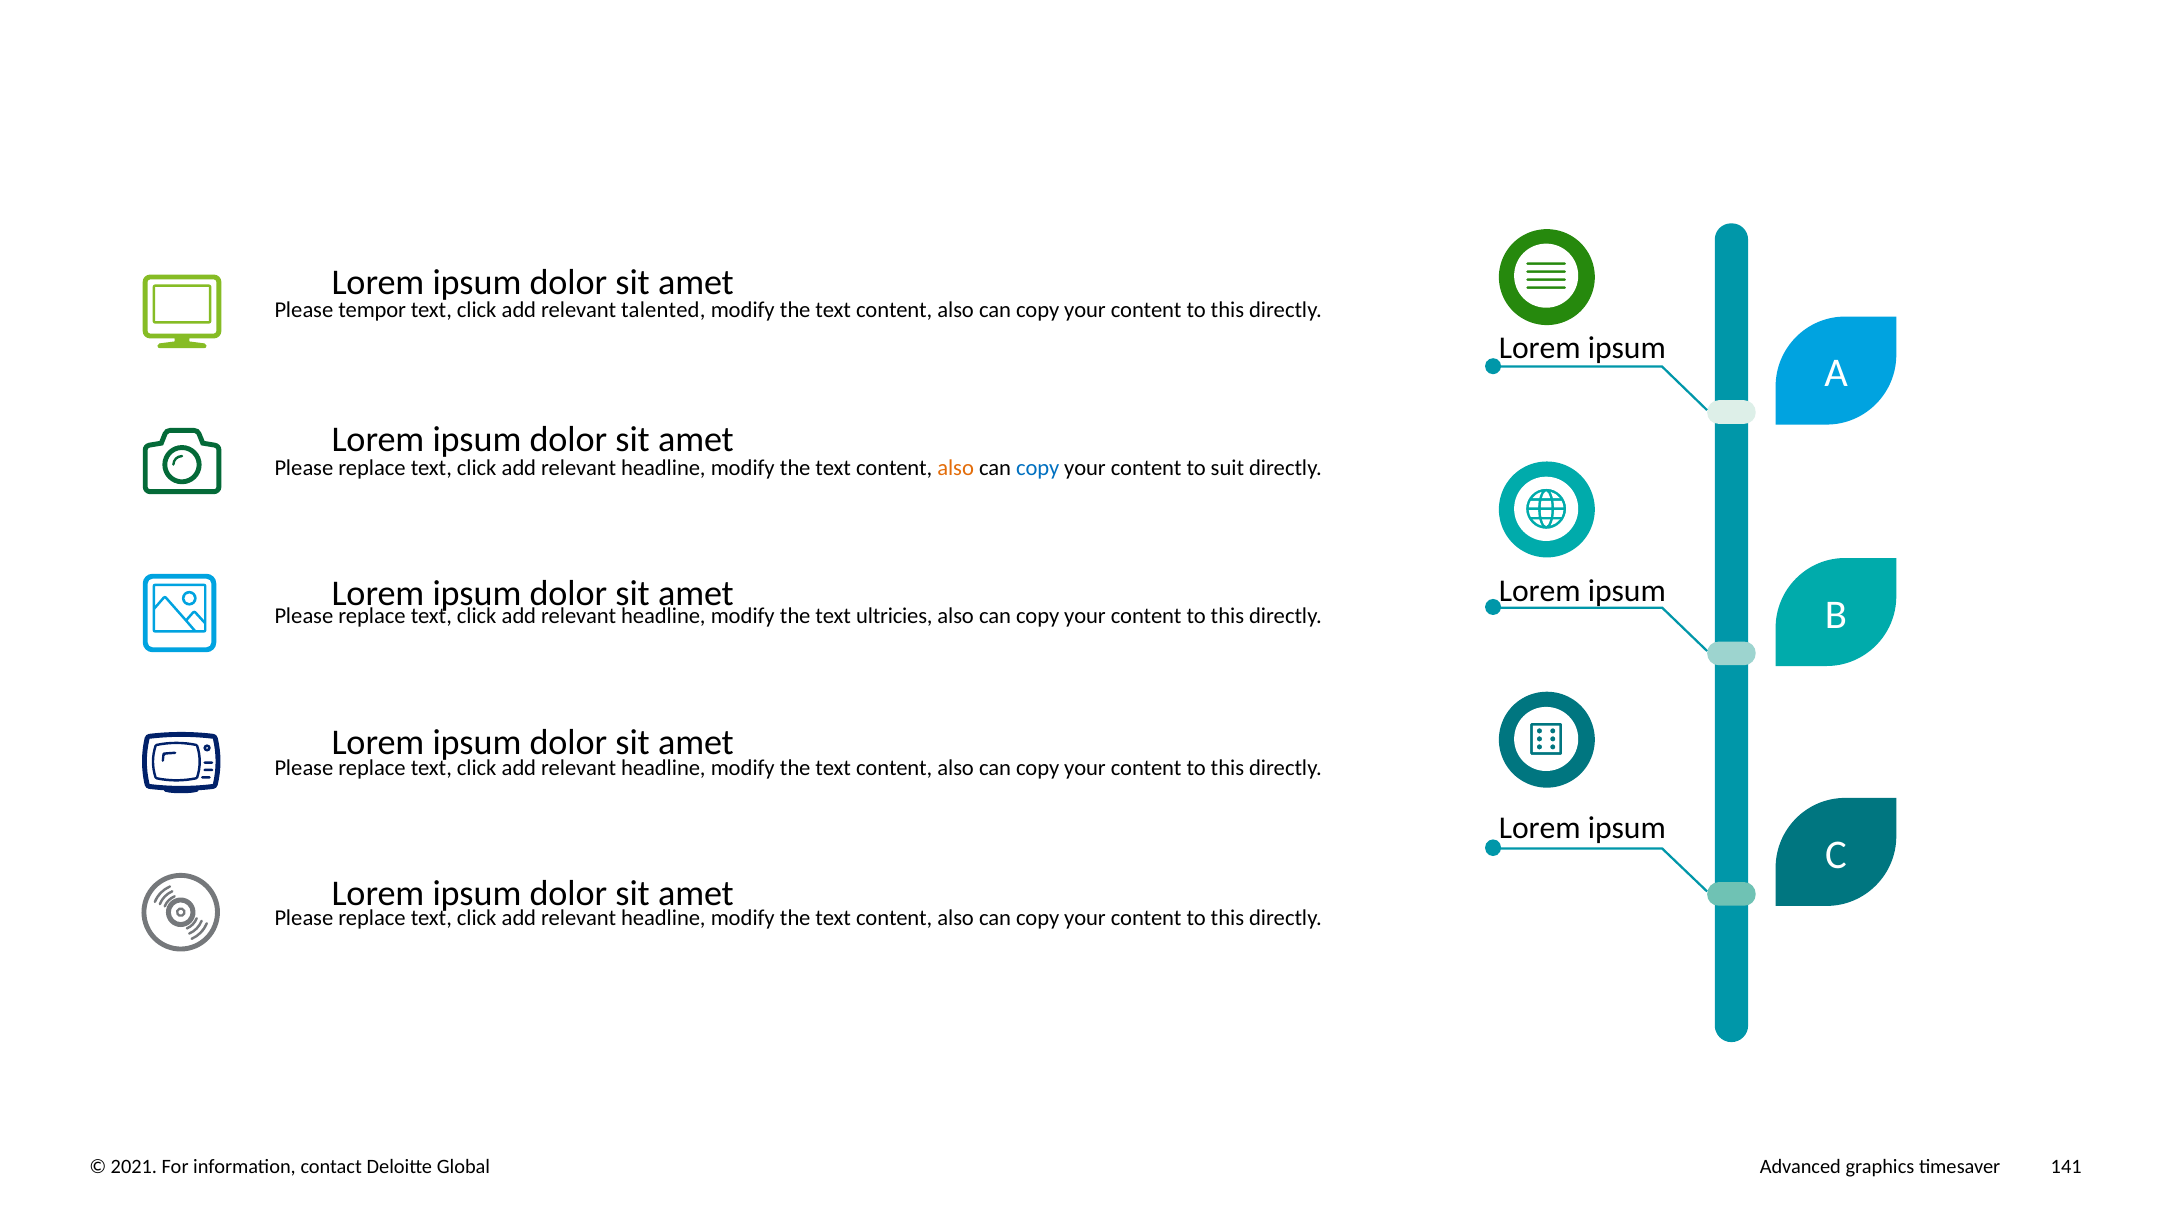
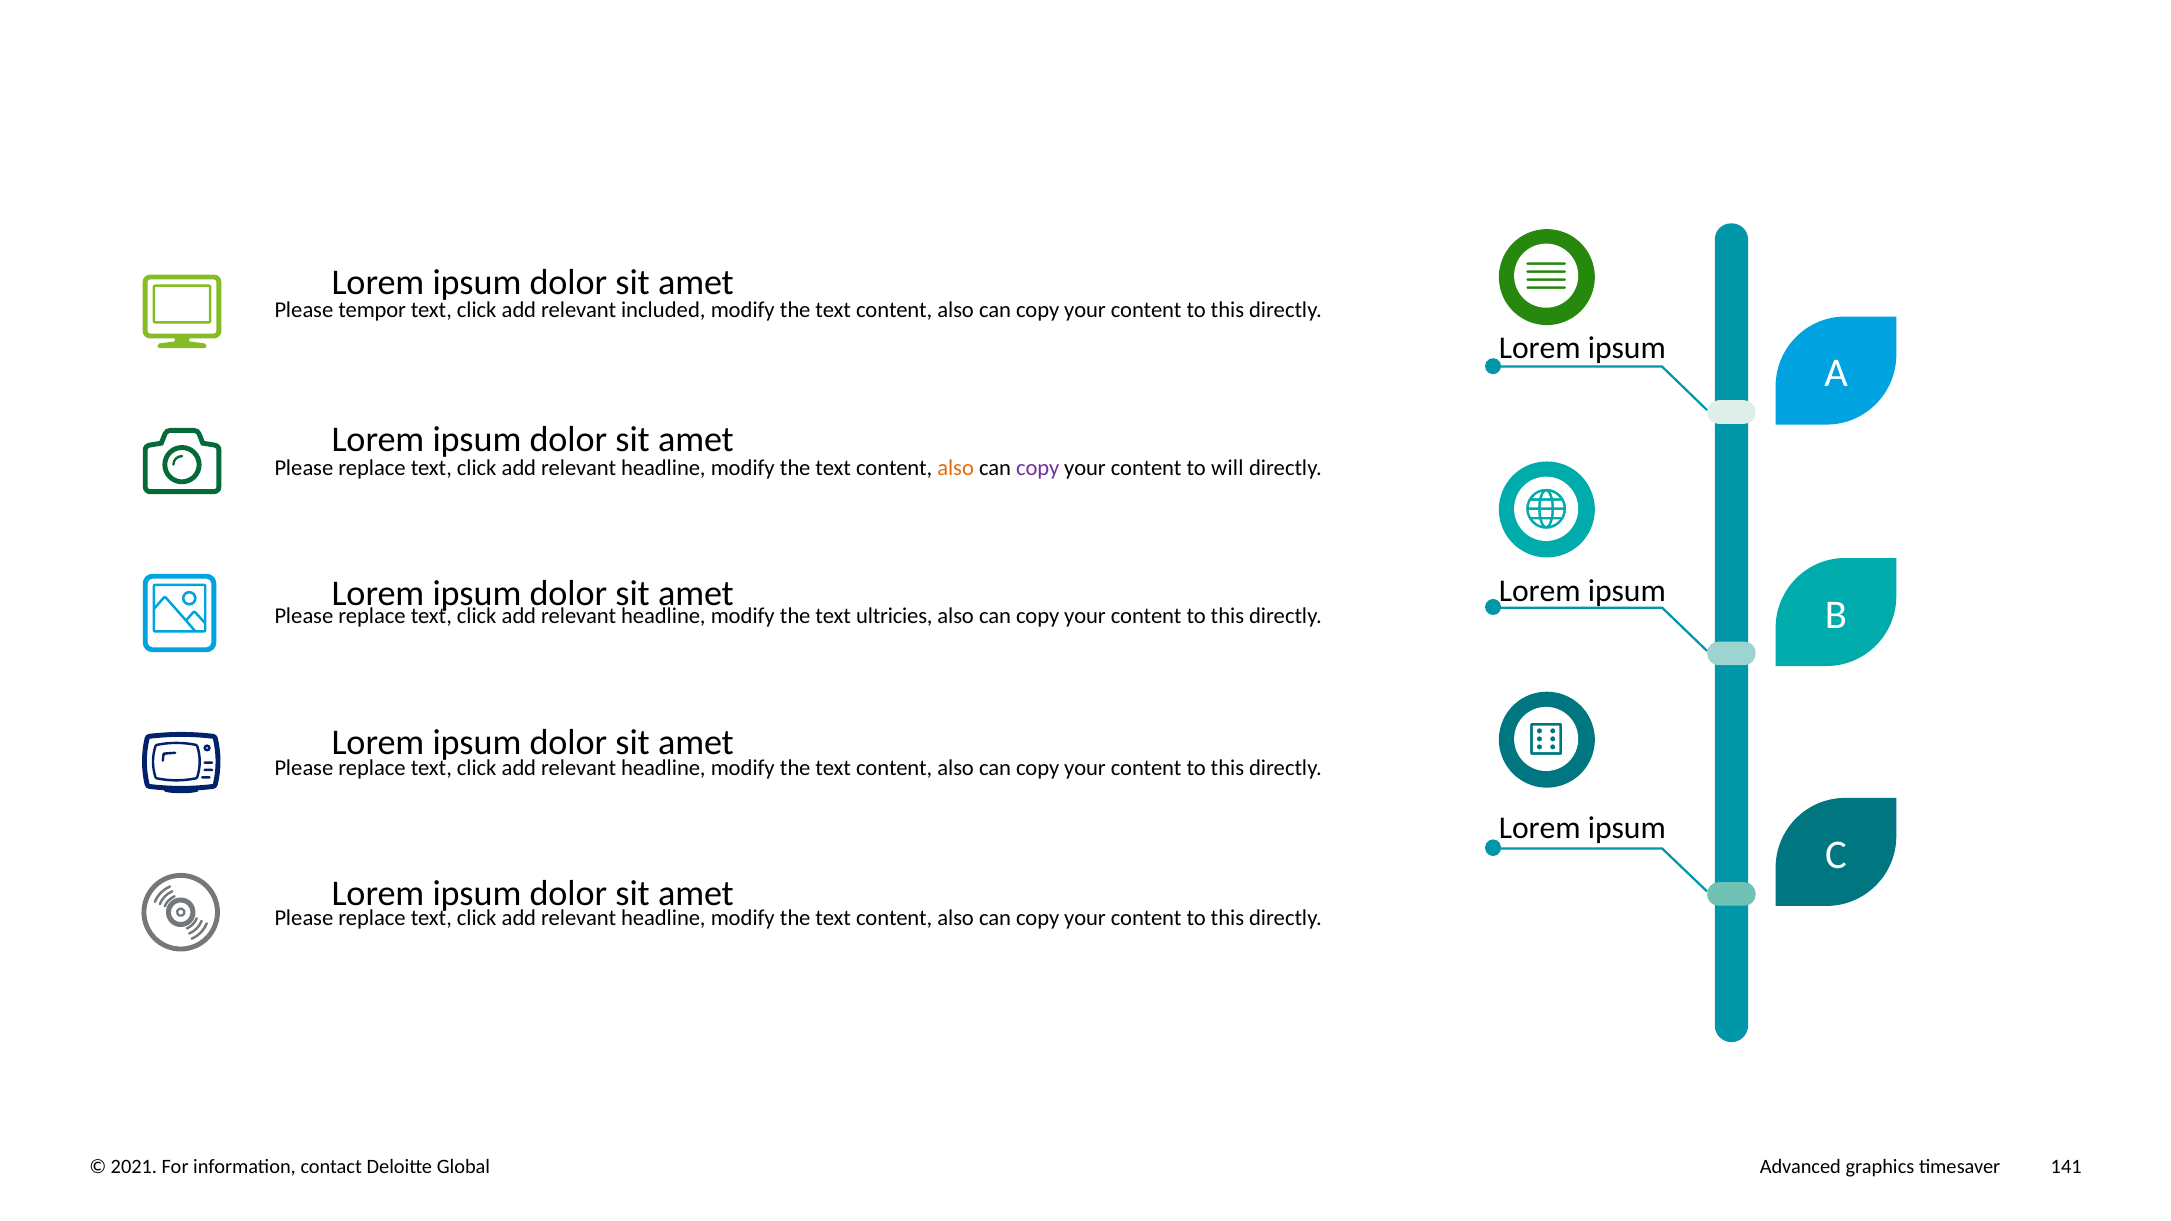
talented: talented -> included (663, 310)
copy colour: blue -> purple (1038, 468)
suit: suit -> will (1227, 468)
